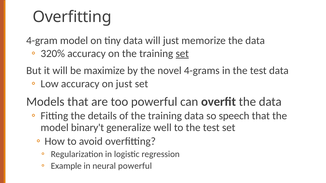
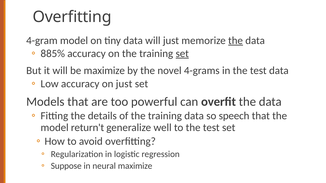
the underline: none -> present (236, 41)
320%: 320% -> 885% (53, 54)
binary't: binary't -> return't (88, 128)
Example: Example -> Suppose (66, 166)
neural powerful: powerful -> maximize (135, 166)
